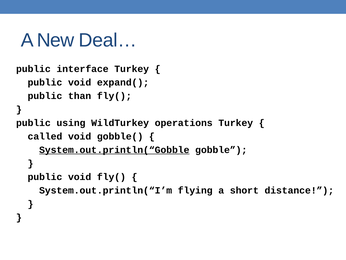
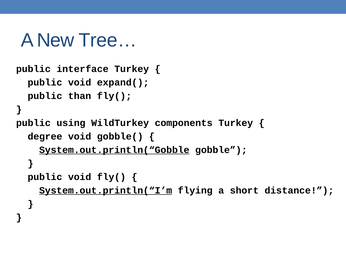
Deal…: Deal… -> Tree… (108, 40)
operations: operations -> components (184, 123)
called: called -> degree (45, 136)
System.out.println(“I’m underline: none -> present (106, 190)
